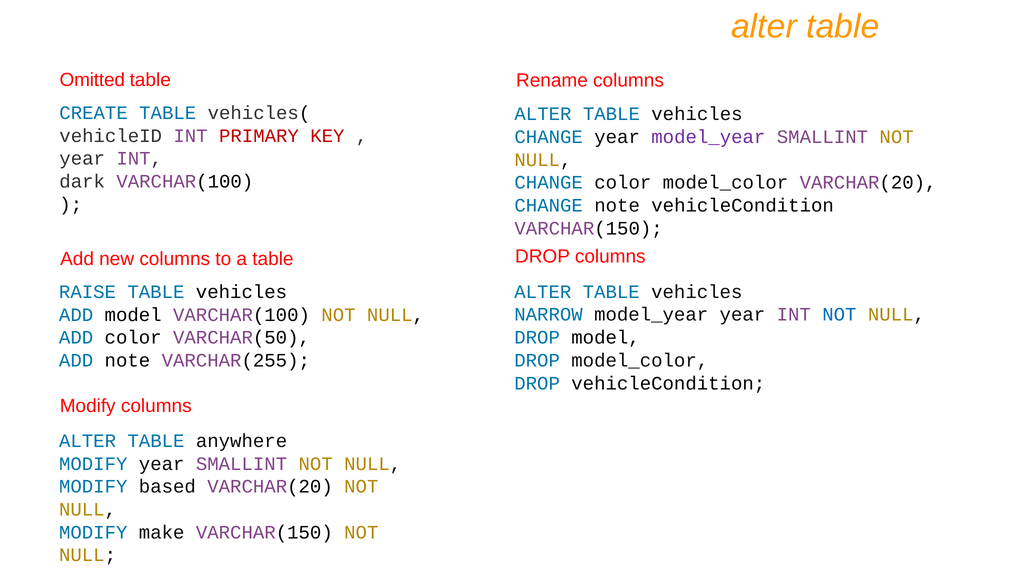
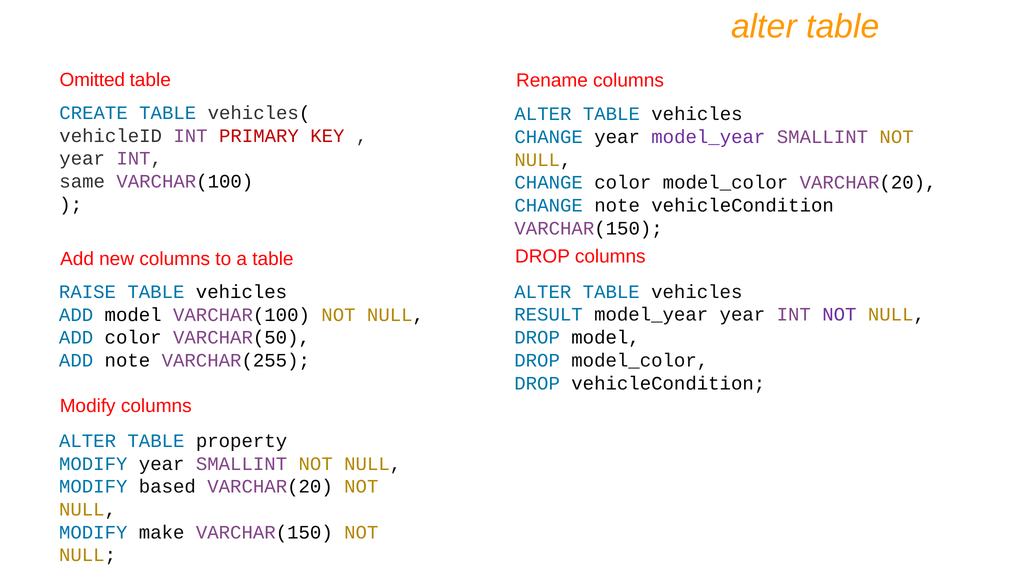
dark: dark -> same (82, 181)
NARROW: NARROW -> RESULT (549, 314)
NOT colour: blue -> purple (839, 314)
anywhere: anywhere -> property (242, 440)
